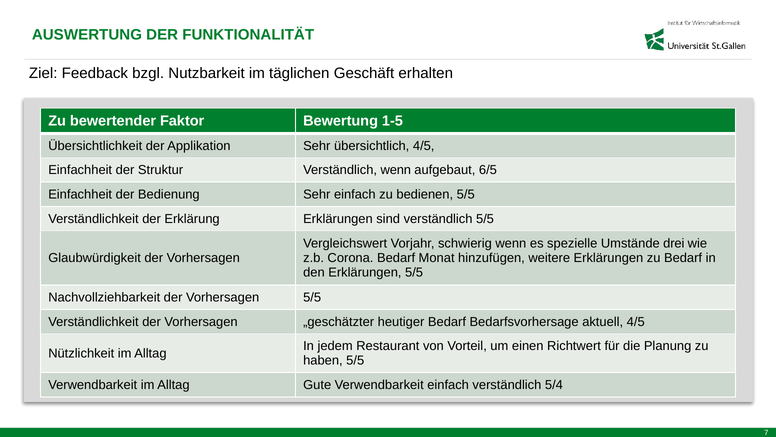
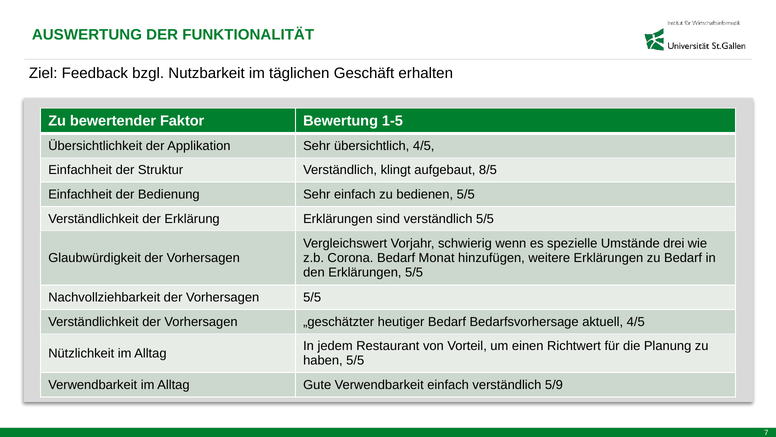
Verständlich wenn: wenn -> klingt (396, 170)
6/5: 6/5 -> 8/5 (488, 170)
5/4: 5/4 -> 5/9 (554, 385)
